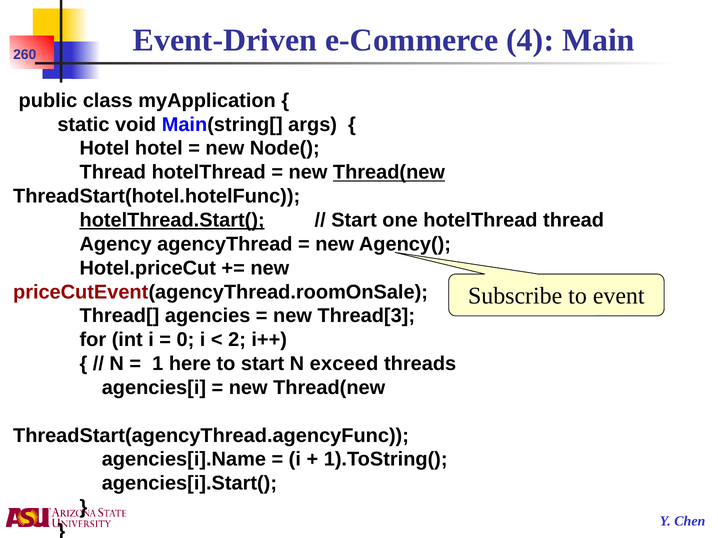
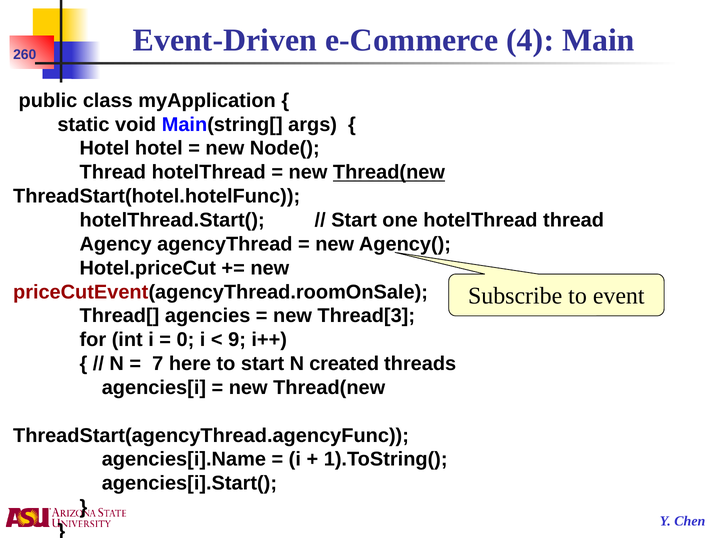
hotelThread.Start( underline: present -> none (172, 220)
2: 2 -> 9 (237, 340)
1: 1 -> 7 (158, 364)
exceed: exceed -> created (344, 364)
